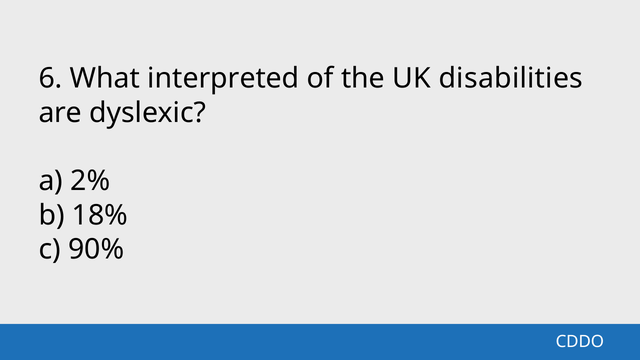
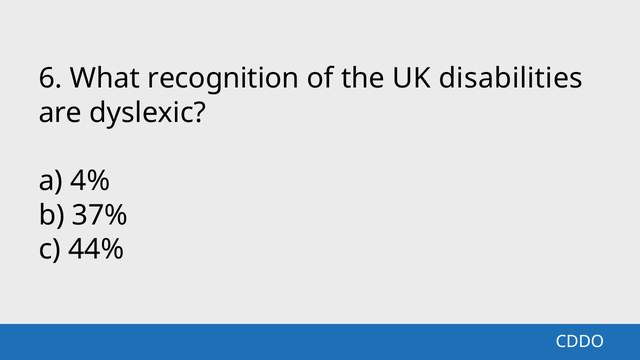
interpreted: interpreted -> recognition (223, 79)
2%: 2% -> 4% (90, 181)
18%: 18% -> 37% (100, 215)
90%: 90% -> 44% (96, 249)
